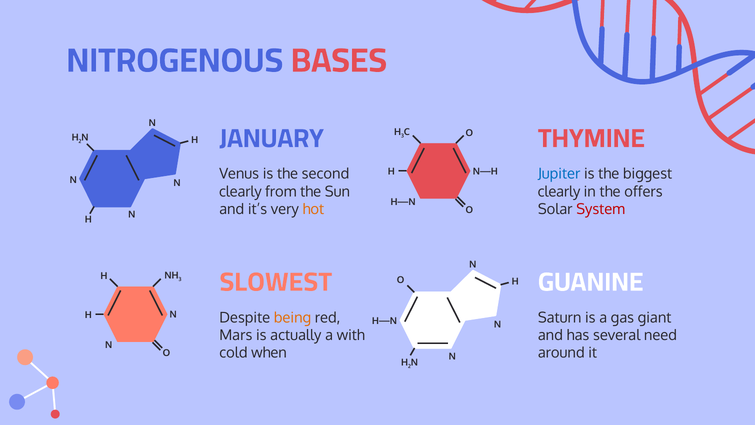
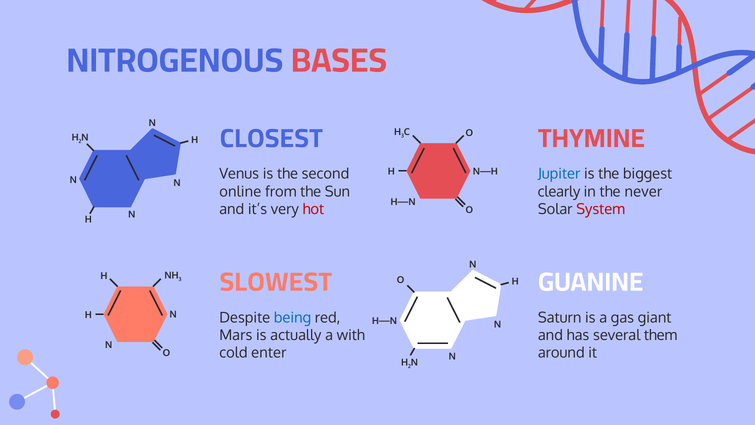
JANUARY: JANUARY -> CLOSEST (271, 138)
clearly: clearly -> online (240, 192)
offers: offers -> never (643, 192)
hot colour: orange -> red (313, 209)
being colour: orange -> blue (292, 318)
need: need -> them (661, 335)
when: when -> enter (269, 353)
